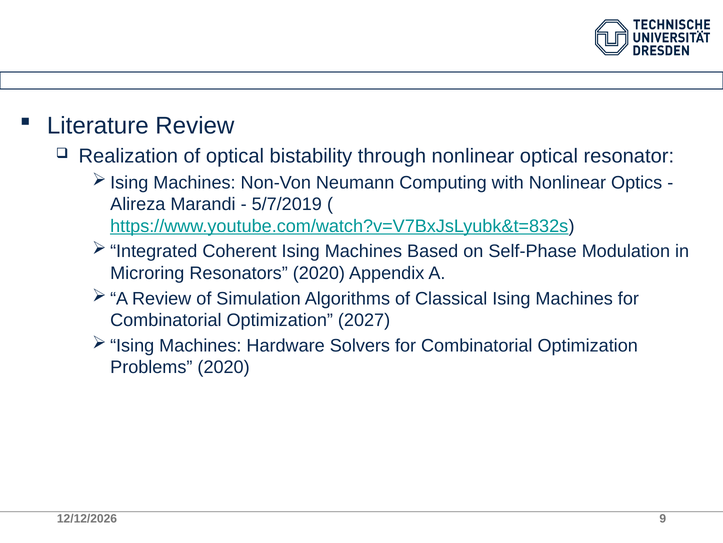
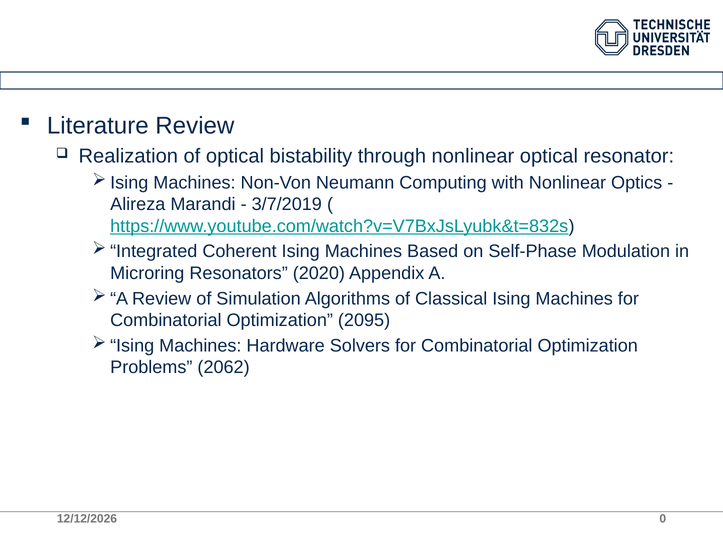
5/7/2019: 5/7/2019 -> 3/7/2019 (287, 204)
2027: 2027 -> 2095 (364, 320)
Problems 2020: 2020 -> 2062 (224, 367)
9: 9 -> 0 (663, 518)
